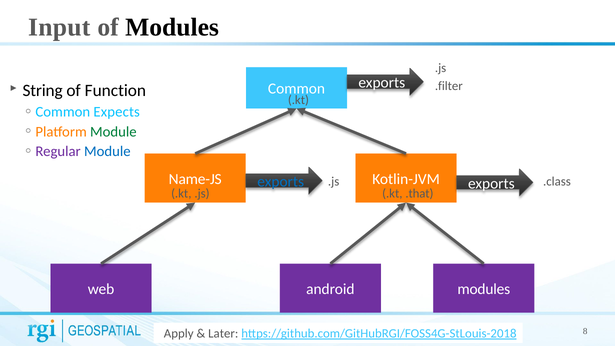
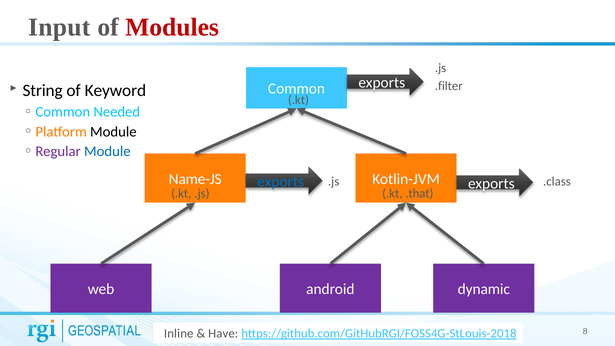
Modules colour: black -> red (172, 27)
Function: Function -> Keyword (115, 91)
Expects: Expects -> Needed (117, 112)
Module colour: green -> black (113, 132)
android modules: modules -> dynamic (484, 289)
Apply: Apply -> Inline (179, 333)
Later: Later -> Have (223, 333)
